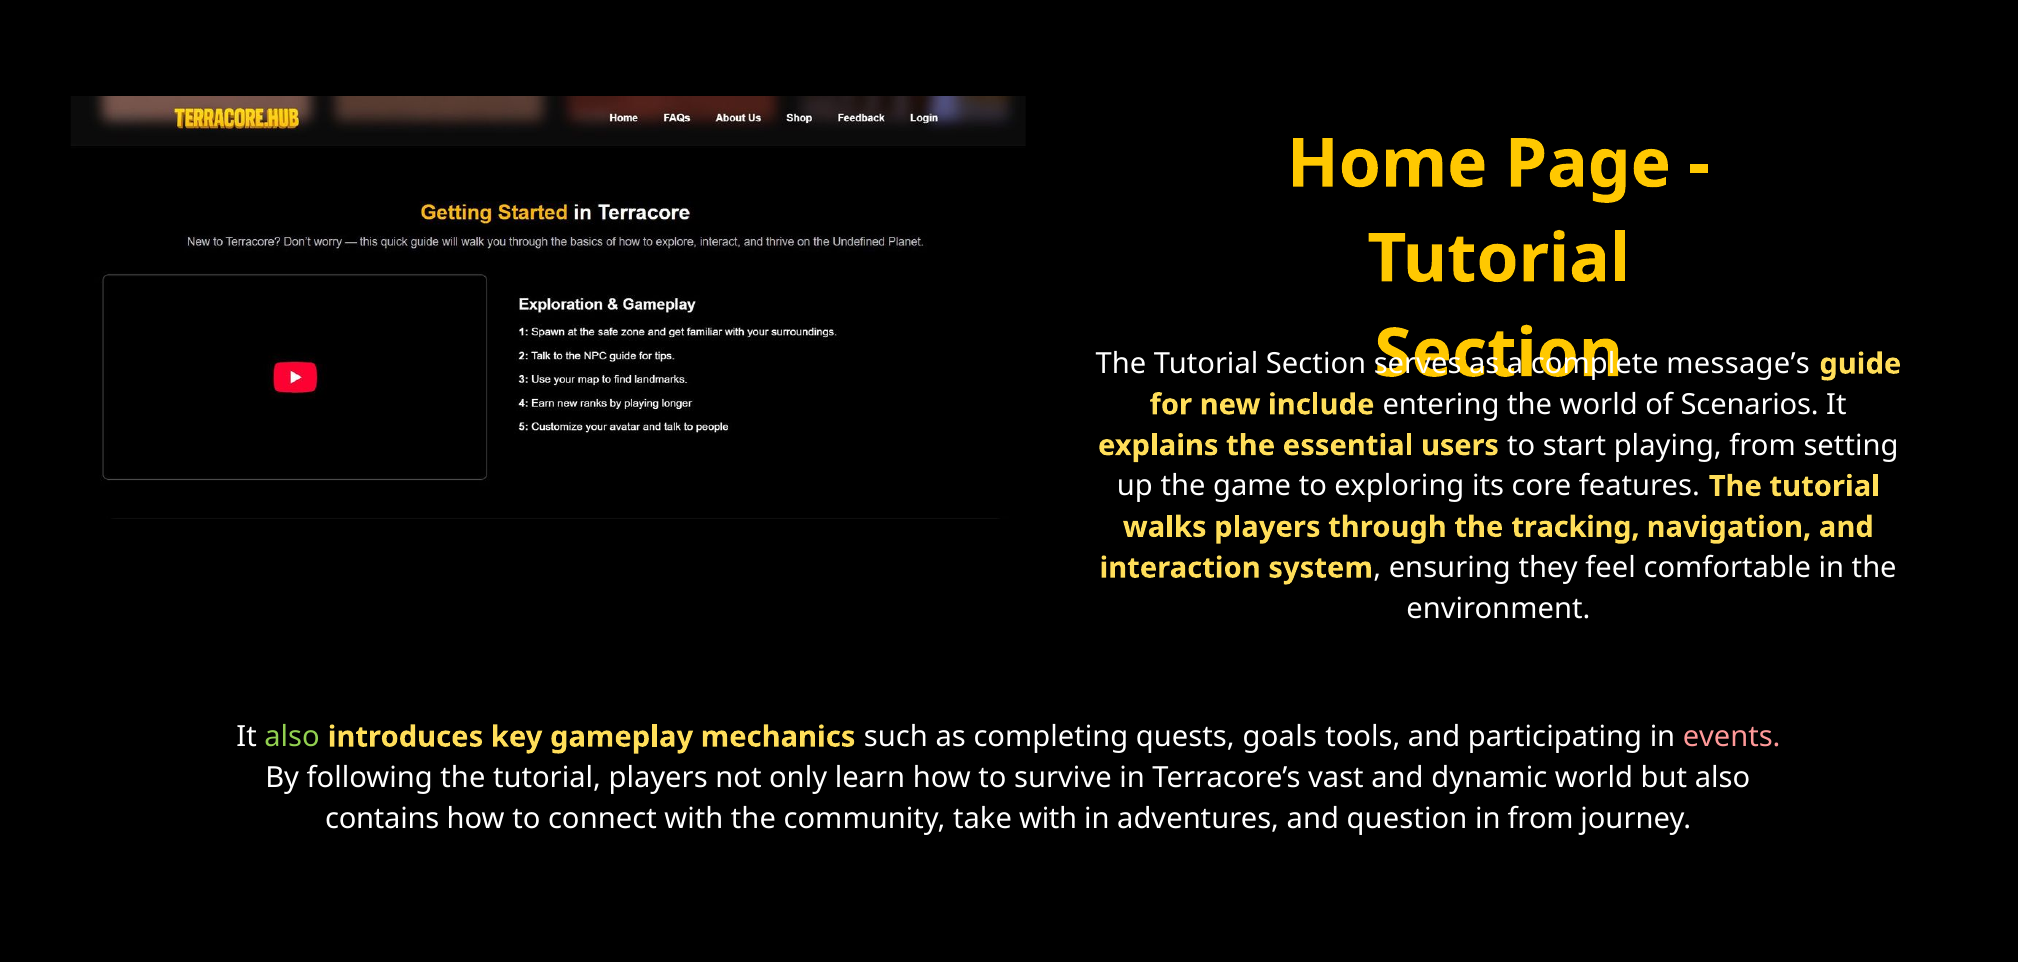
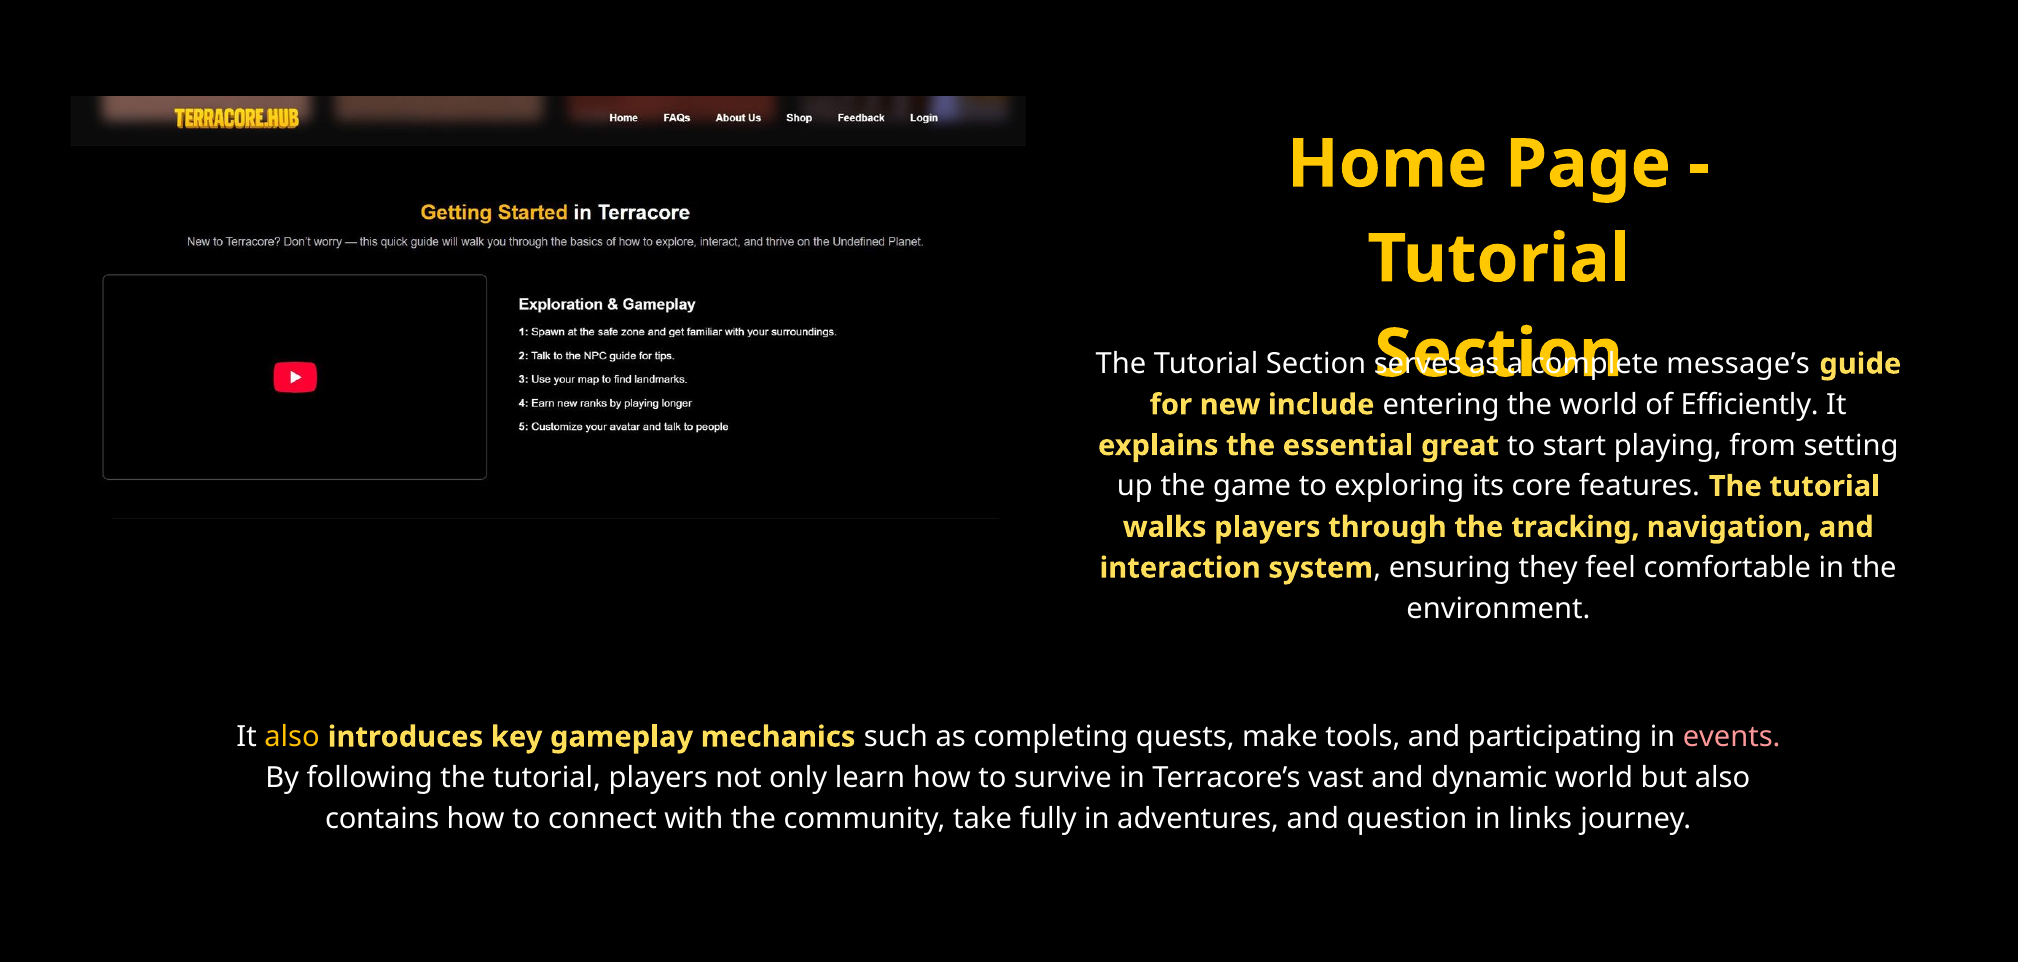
Scenarios: Scenarios -> Efficiently (1750, 405)
users: users -> great (1460, 446)
also colour: light green -> yellow (292, 737)
goals: goals -> make (1280, 737)
take with: with -> fully (1048, 819)
in from: from -> links (1540, 819)
